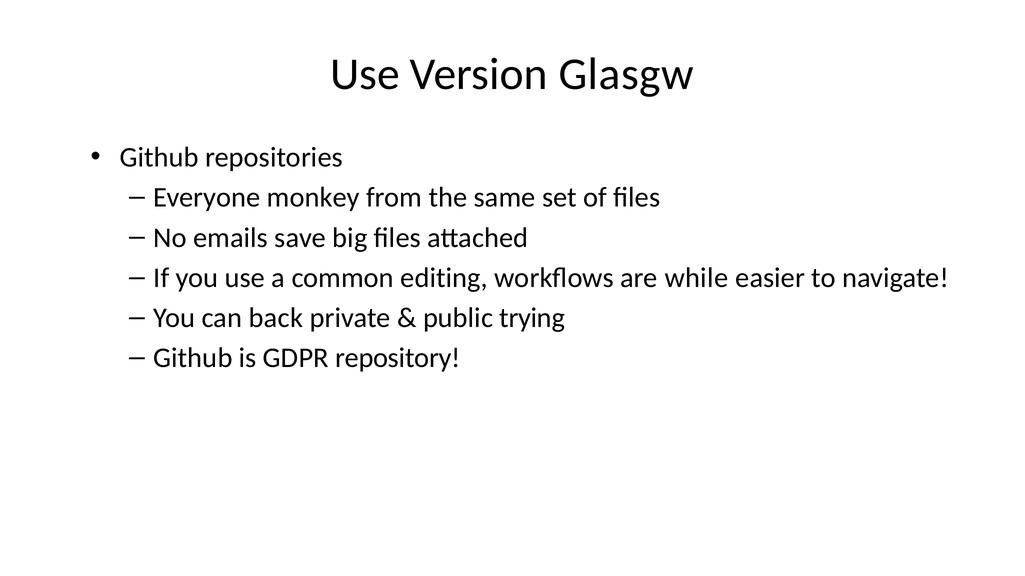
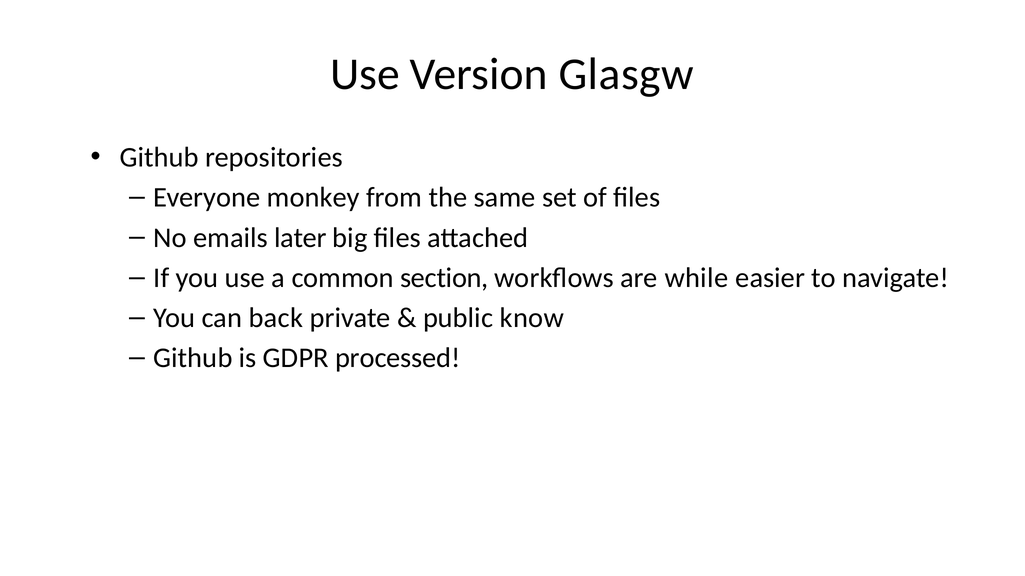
save: save -> later (300, 238)
editing: editing -> section (444, 278)
trying: trying -> know (532, 318)
repository: repository -> processed (398, 358)
